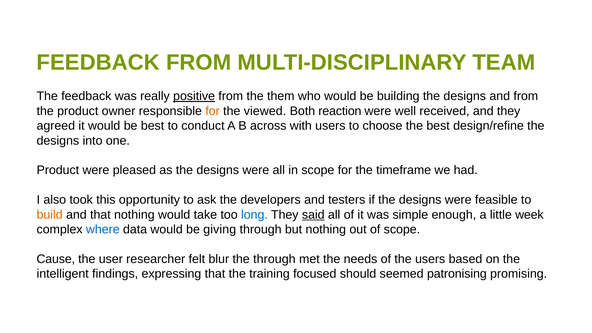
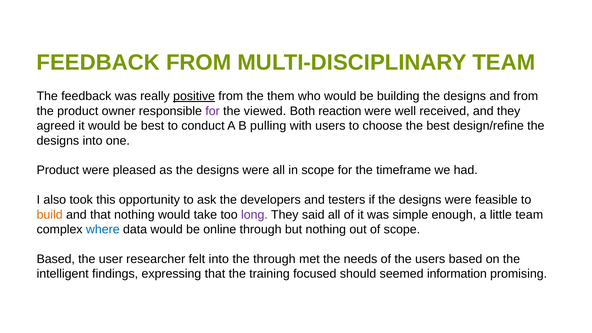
for colour: orange -> purple (213, 111)
across: across -> pulling (268, 126)
long colour: blue -> purple (254, 215)
said underline: present -> none (313, 215)
little week: week -> team (529, 215)
giving: giving -> online (220, 229)
Cause: Cause -> Based (56, 259)
felt blur: blur -> into (219, 259)
patronising: patronising -> information (457, 274)
